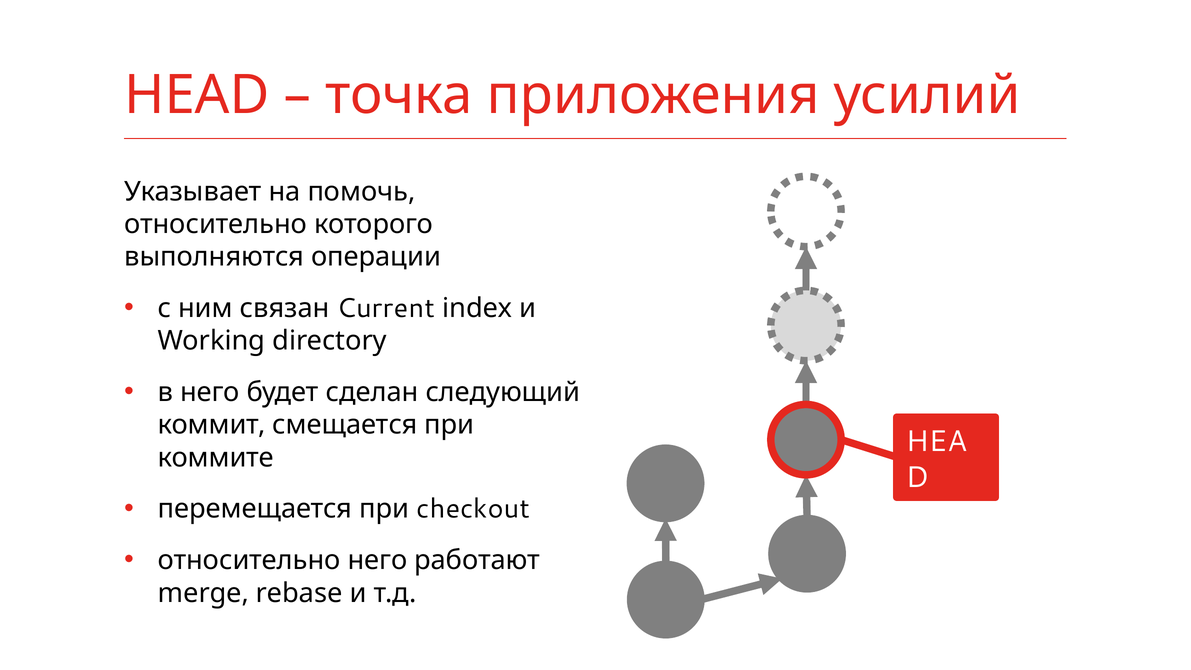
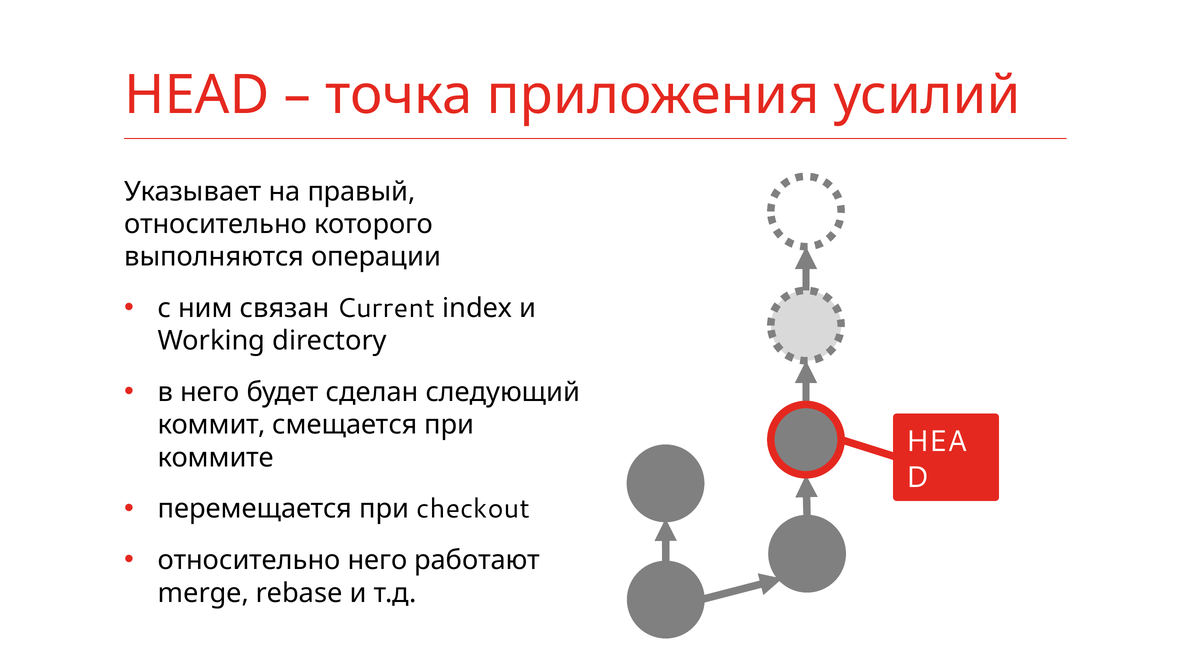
помочь: помочь -> правый (361, 191)
